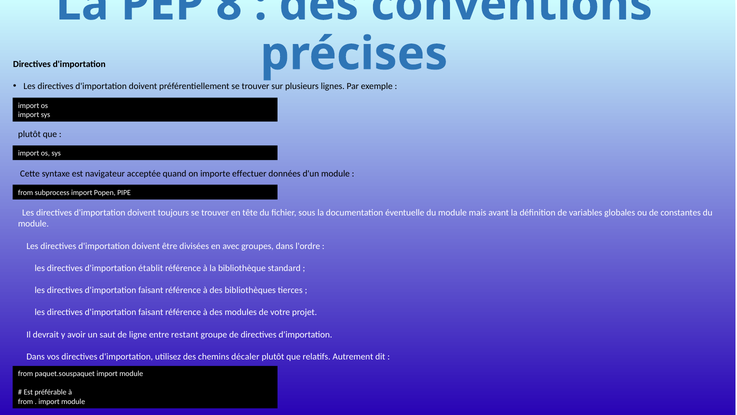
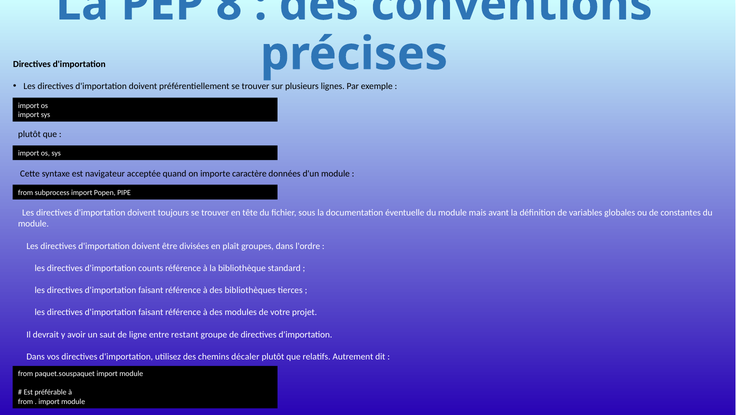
effectuer: effectuer -> caractère (249, 173)
avec: avec -> plaît (231, 246)
établit: établit -> counts (151, 268)
